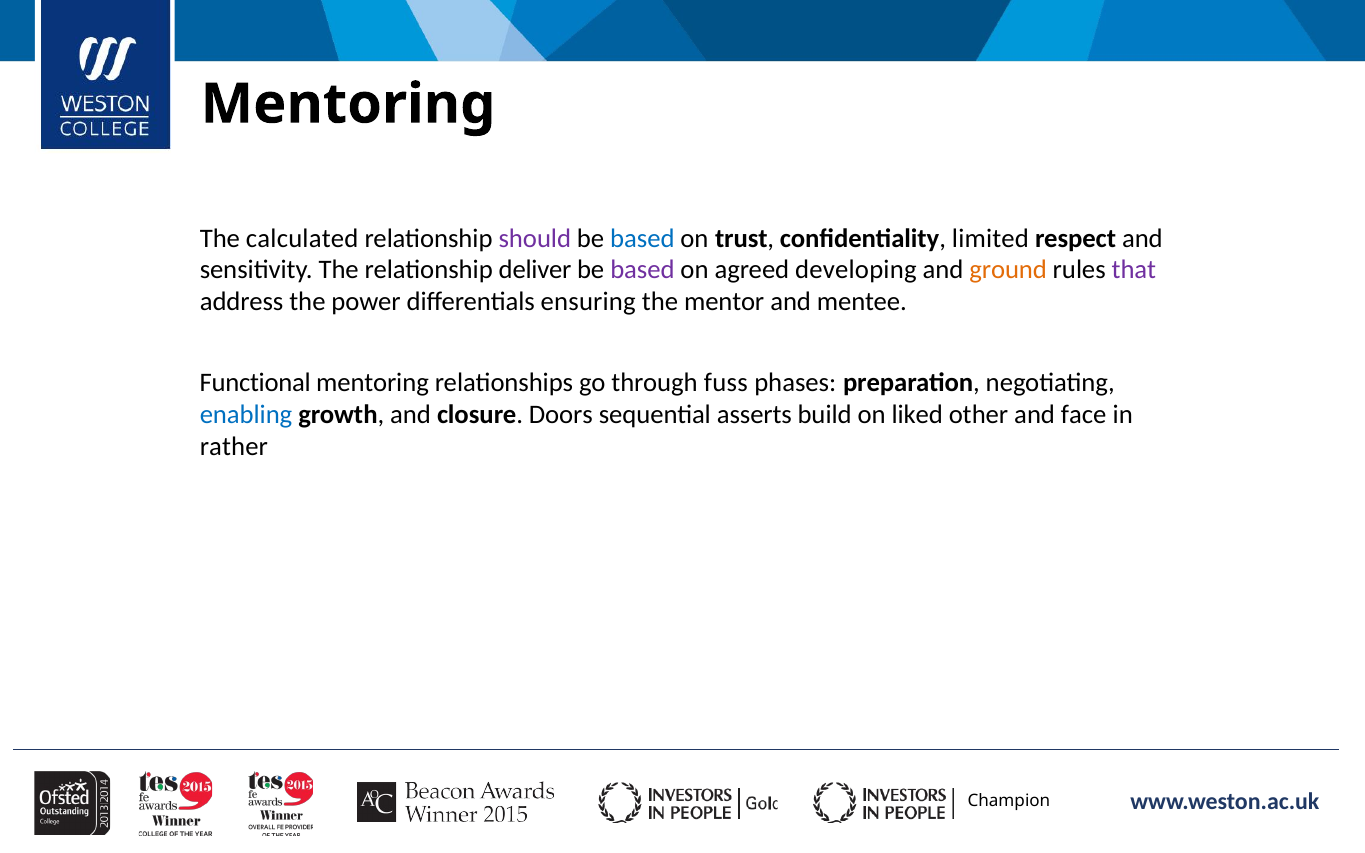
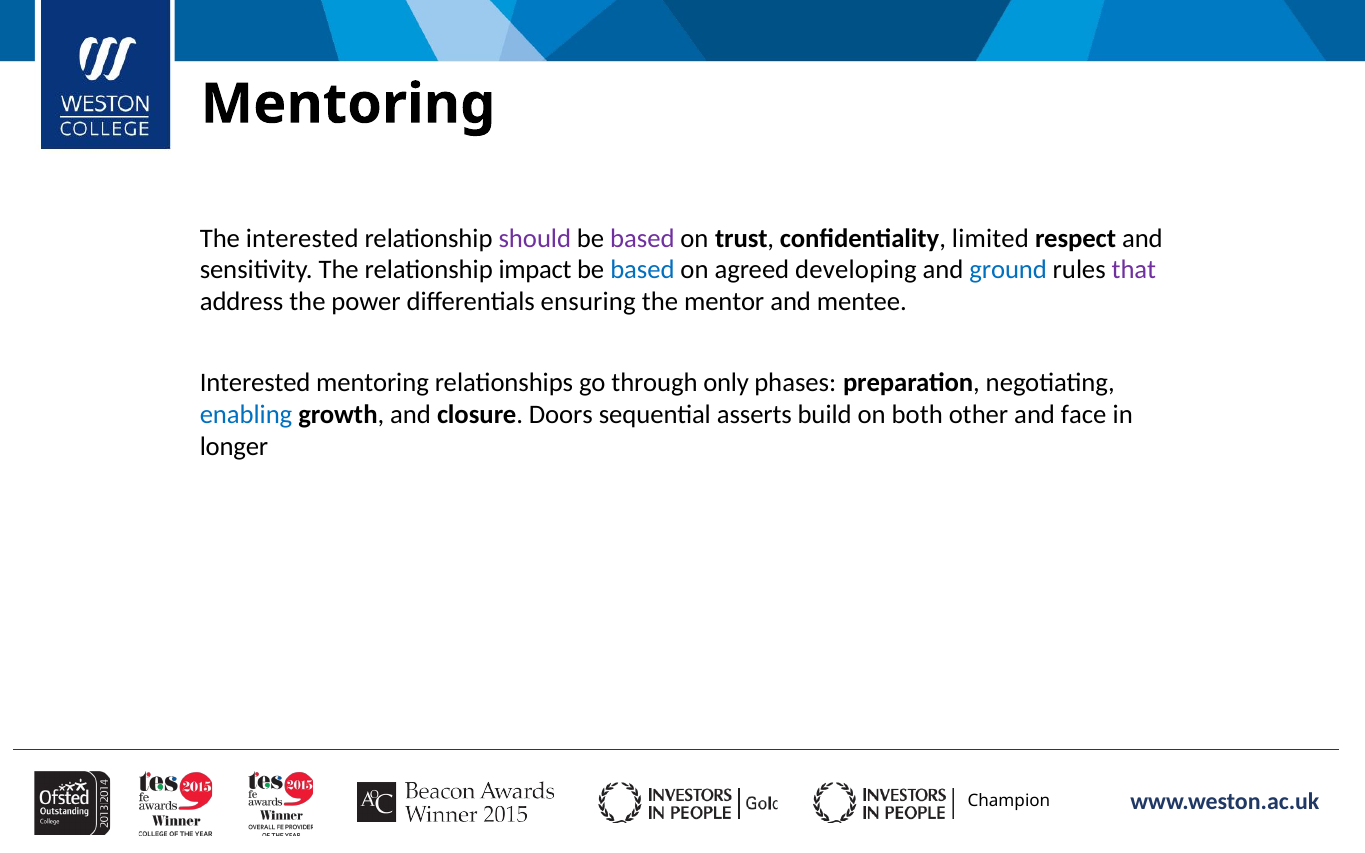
The calculated: calculated -> interested (302, 238)
based colour: blue -> purple (642, 238)
deliver: deliver -> impact (535, 270)
based colour: purple -> blue (642, 270)
ground colour: orange -> blue (1008, 270)
Functional: Functional -> Interested (255, 383)
fuss: fuss -> only (726, 383)
liked: liked -> both (917, 415)
rather: rather -> longer (234, 447)
